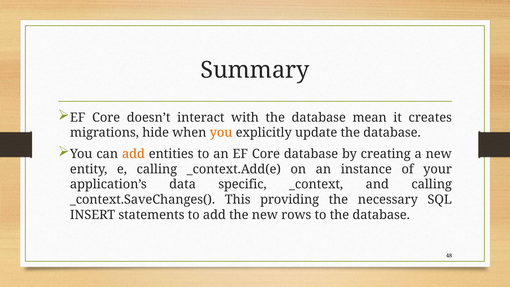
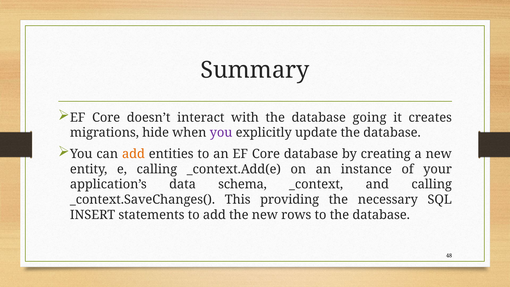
mean: mean -> going (370, 117)
you colour: orange -> purple (221, 133)
specific: specific -> schema (243, 184)
